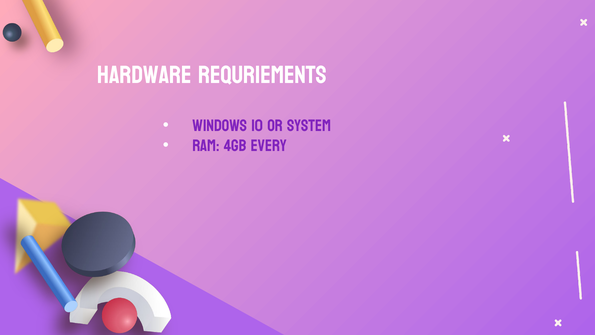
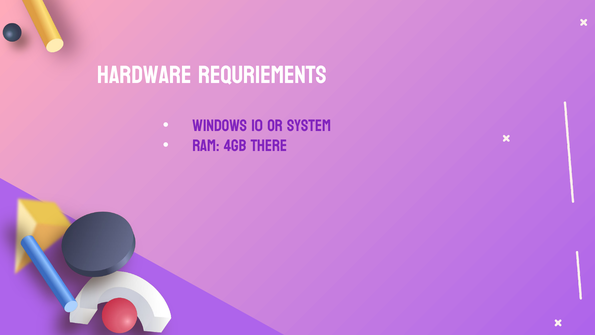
every: every -> there (269, 145)
